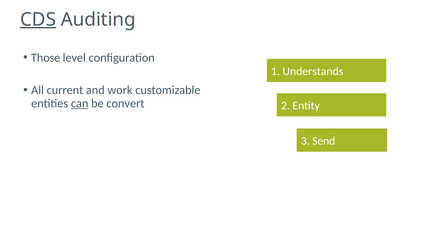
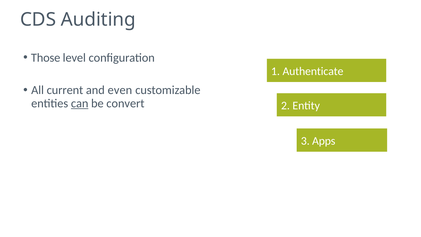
CDS underline: present -> none (38, 20)
Understands: Understands -> Authenticate (313, 71)
work: work -> even (120, 90)
Send: Send -> Apps (324, 141)
